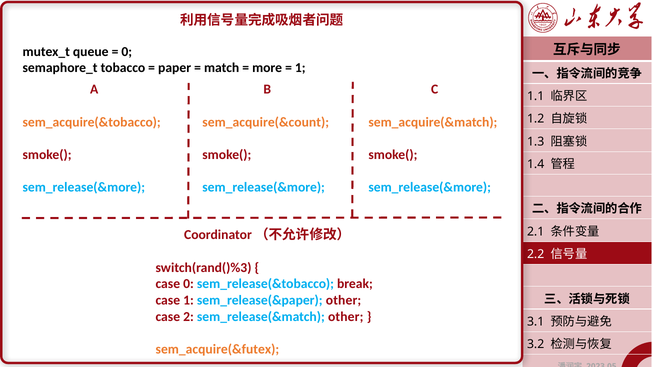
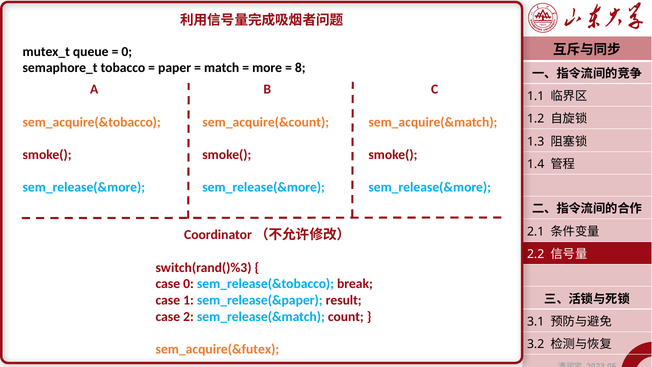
1: 1 -> 8 (300, 68)
sem_release(&paper other: other -> result (344, 300)
sem_release(&match other: other -> count (346, 316)
